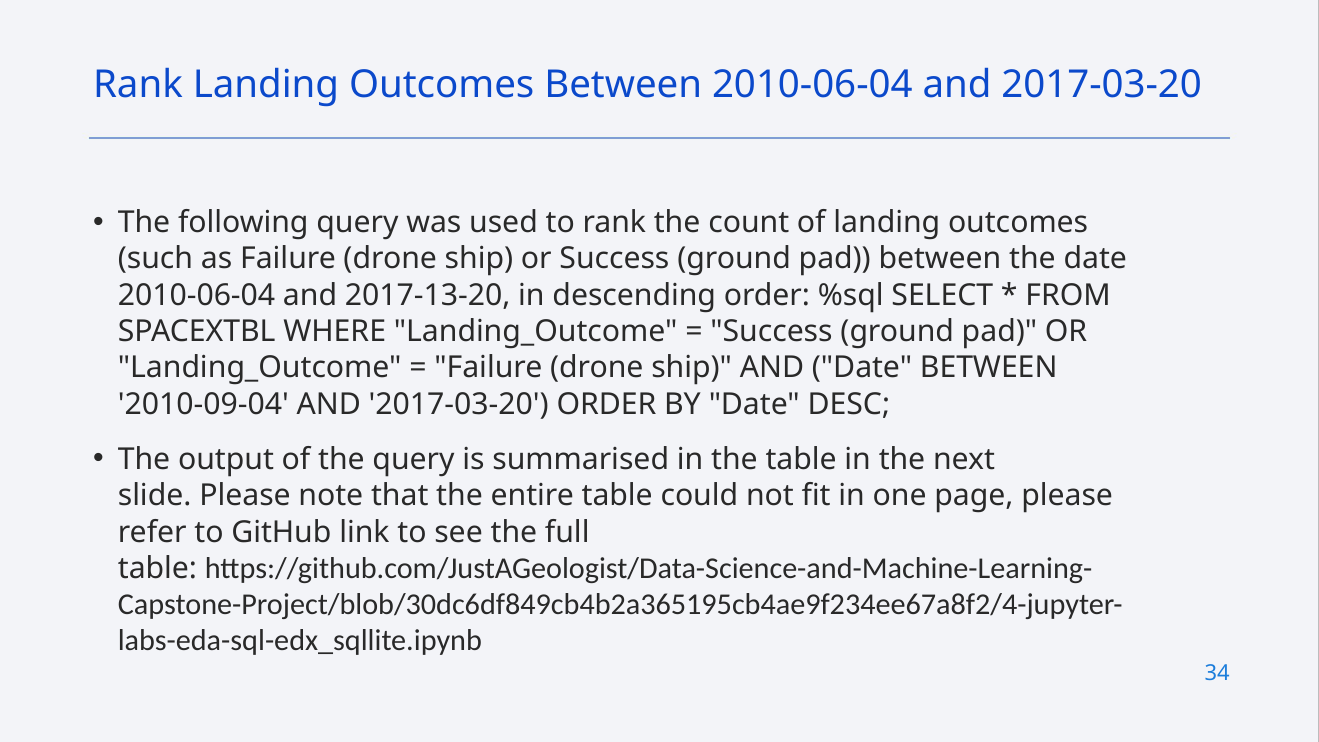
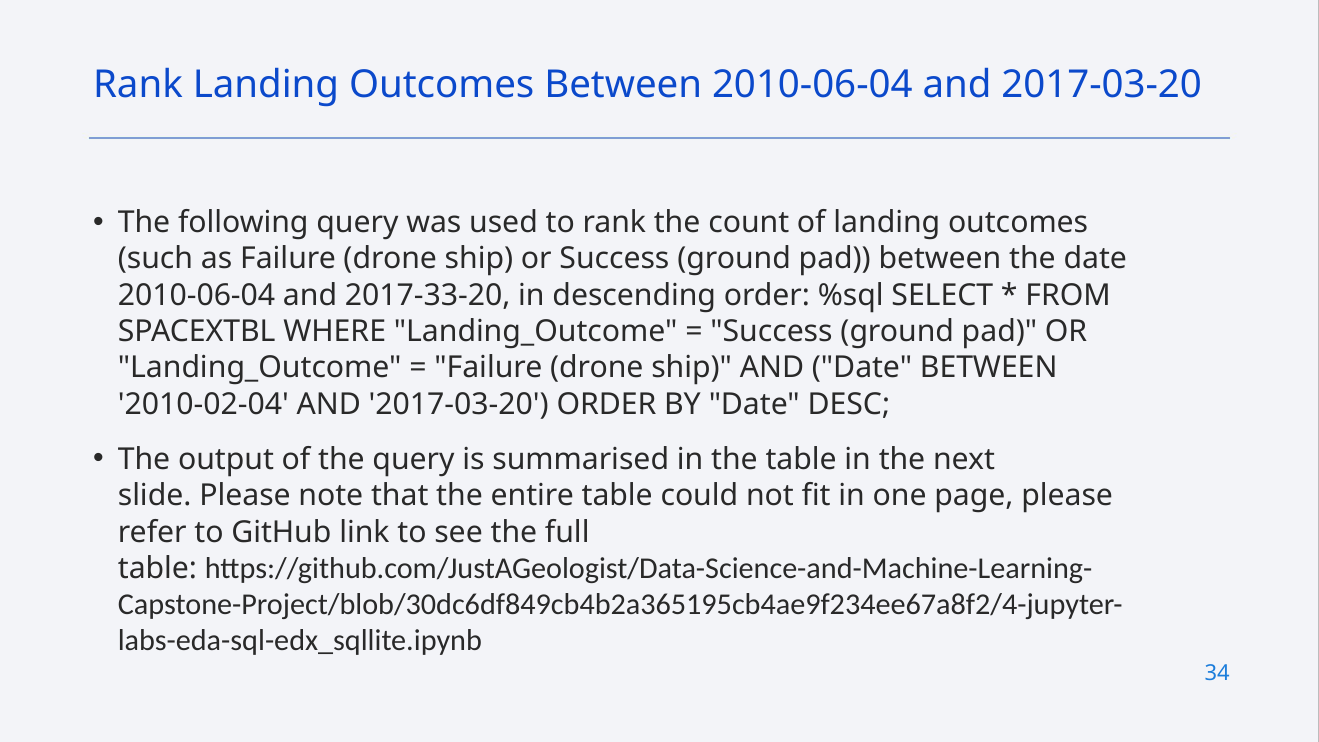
2017-13-20: 2017-13-20 -> 2017-33-20 (428, 295)
2010-09-04: 2010-09-04 -> 2010-02-04 (203, 404)
